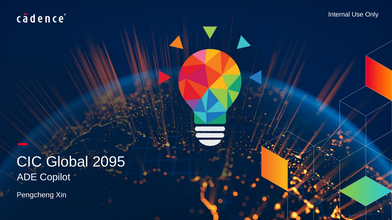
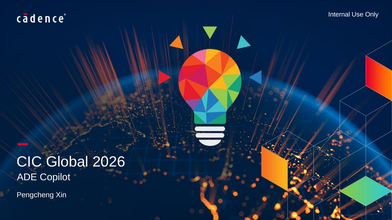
2095: 2095 -> 2026 (109, 162)
